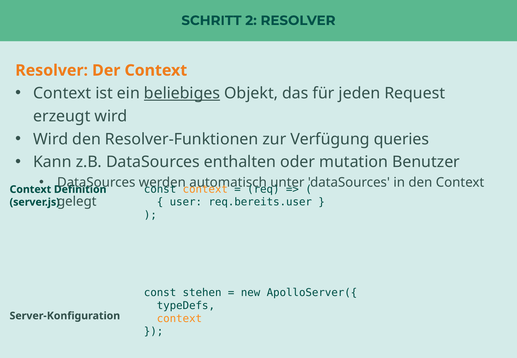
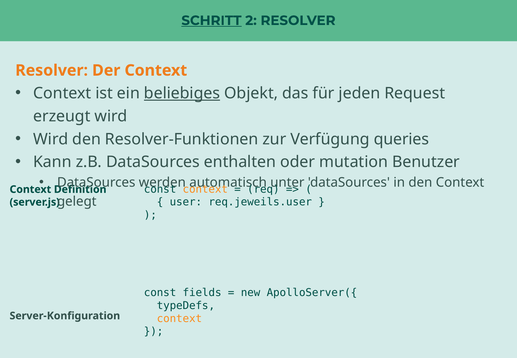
SCHRITT underline: none -> present (211, 21)
req.bereits.user: req.bereits.user -> req.jeweils.user (260, 202)
stehen: stehen -> fields (202, 293)
